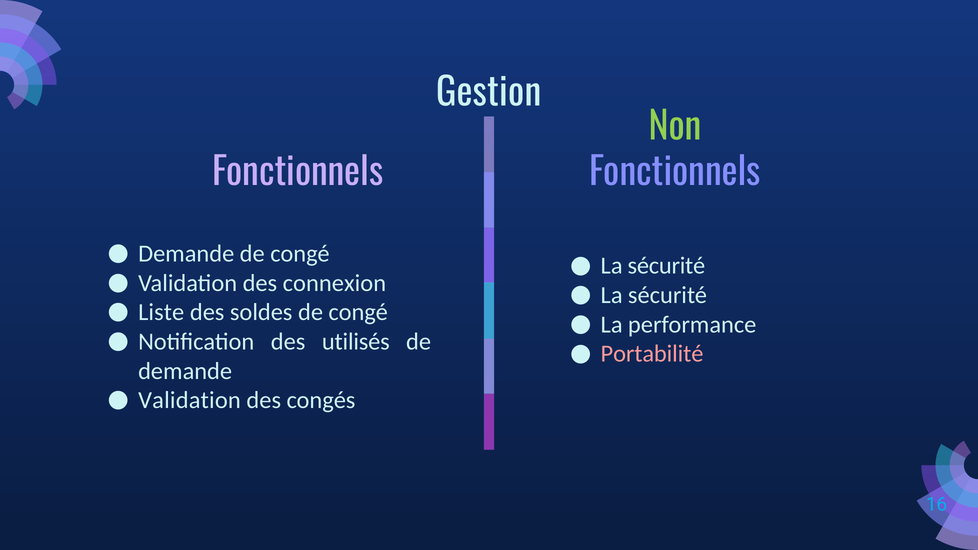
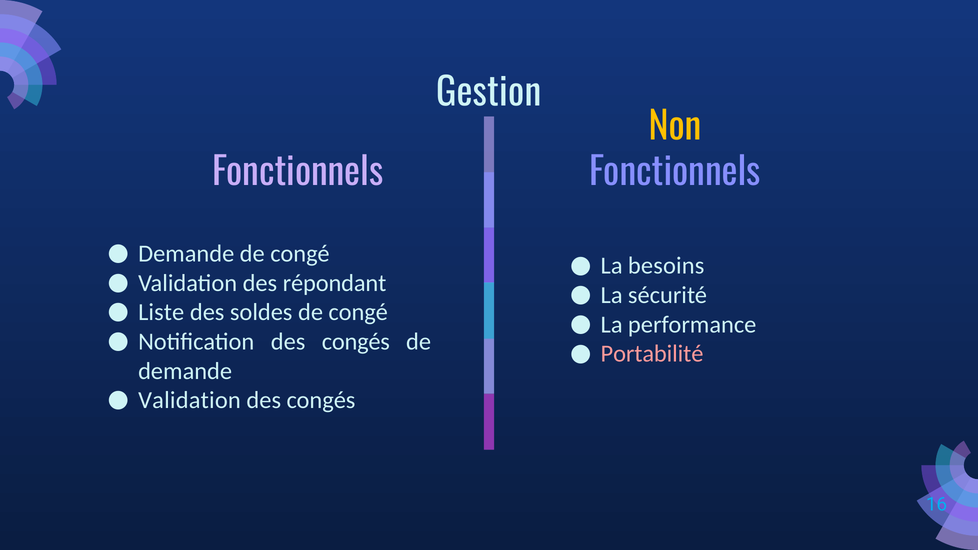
Non colour: light green -> yellow (675, 127)
sécurité: sécurité -> besoins (666, 266)
connexion: connexion -> répondant (335, 283)
Notification des utilisés: utilisés -> congés (356, 342)
